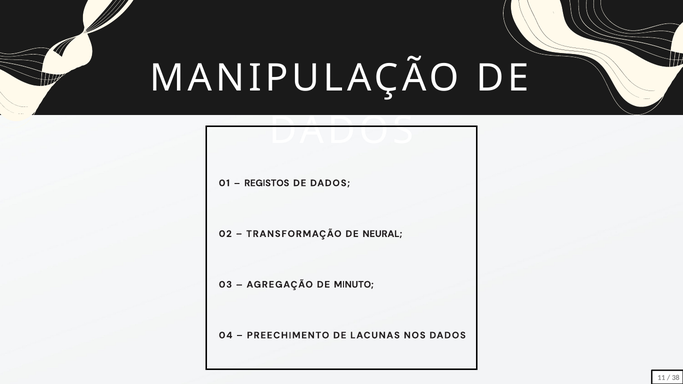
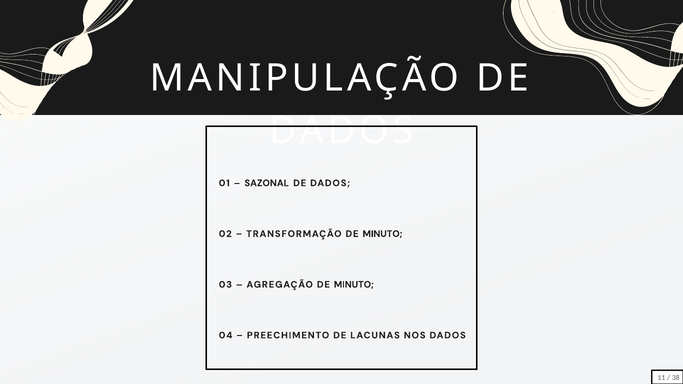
REGISTOS: REGISTOS -> SAZONAL (267, 183)
TRANSFORMAÇÃO DE NEURAL: NEURAL -> MINUTO (382, 234)
